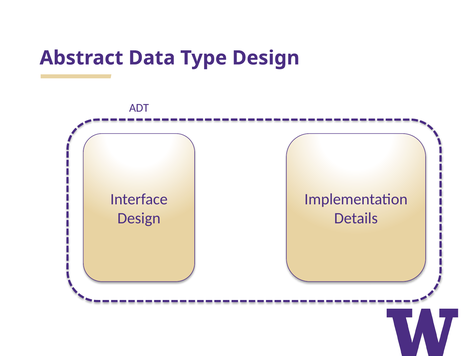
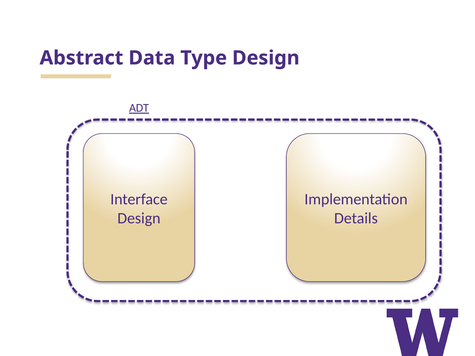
ADT underline: none -> present (139, 108)
